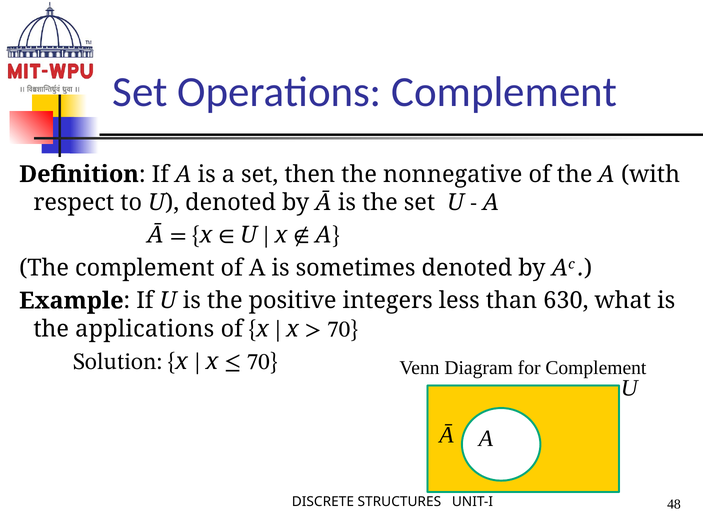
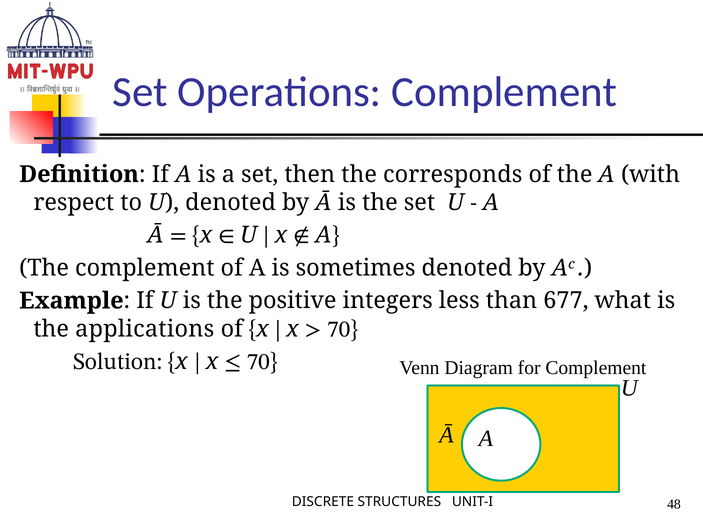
nonnegative: nonnegative -> corresponds (453, 174)
630: 630 -> 677 (566, 301)
